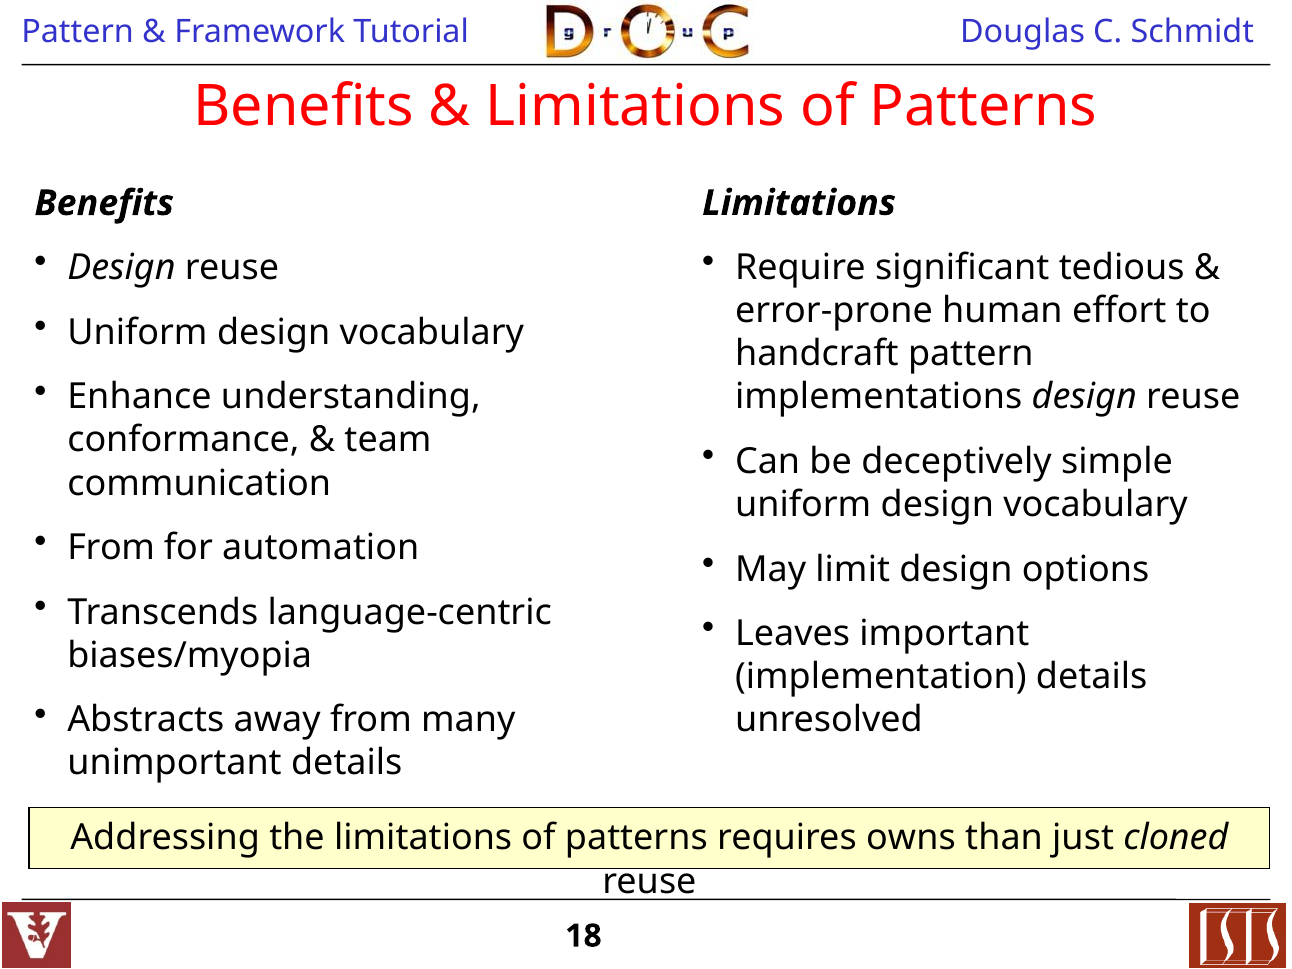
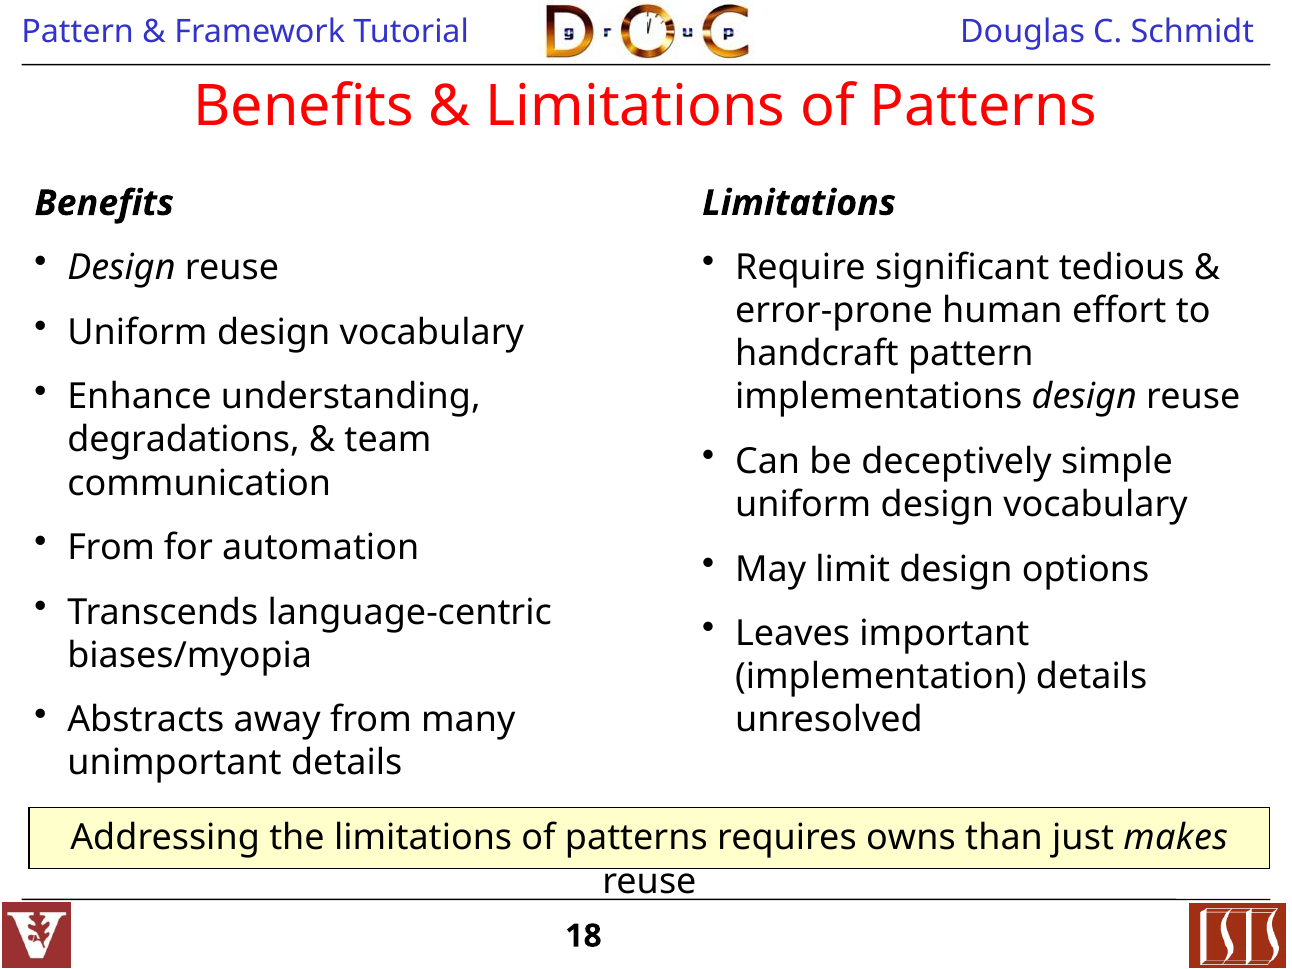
conformance: conformance -> degradations (184, 440)
cloned: cloned -> makes (1176, 838)
